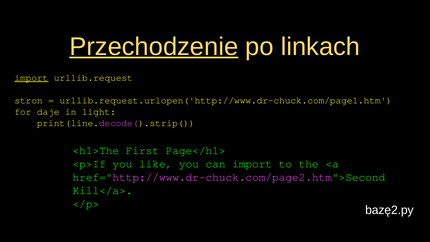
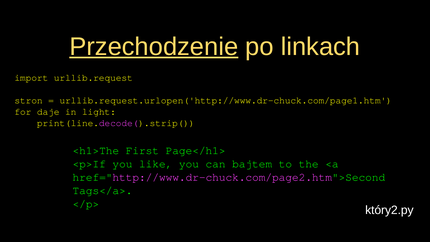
import underline: present -> none (31, 78)
can import: import -> bajtem (252, 164)
Kill</a>: Kill</a> -> Tags</a> (102, 190)
bazę2.py: bazę2.py -> który2.py (389, 210)
